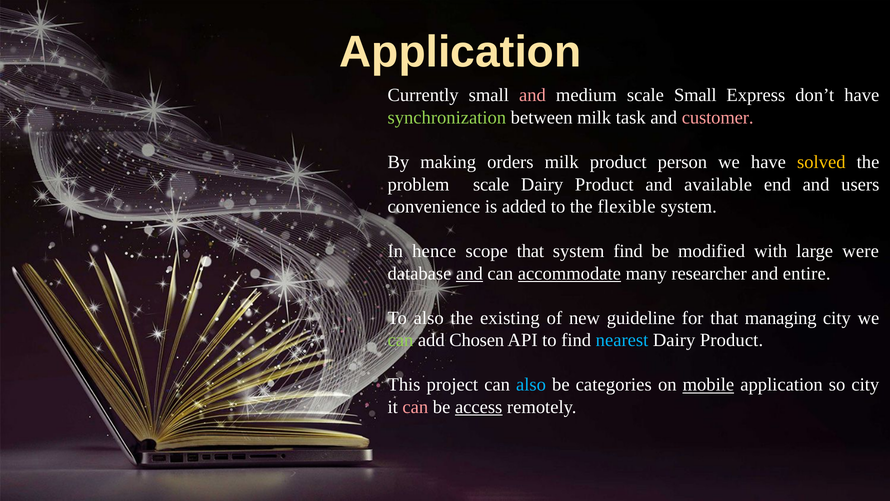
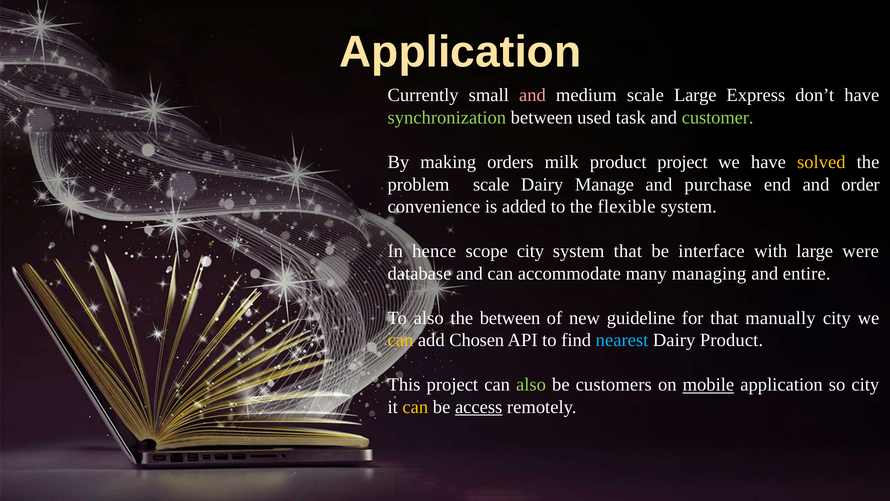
scale Small: Small -> Large (695, 95)
between milk: milk -> used (594, 117)
customer colour: pink -> light green (718, 117)
product person: person -> project (682, 162)
Product: Product -> Manage (604, 184)
available: available -> purchase (718, 184)
users: users -> order (860, 184)
scope that: that -> city (530, 251)
system find: find -> that (628, 251)
modified: modified -> interface (711, 251)
and underline: present -> none (469, 273)
accommodate underline: present -> none (569, 273)
researcher: researcher -> managing (709, 273)
the existing: existing -> between (510, 318)
managing: managing -> manually (781, 318)
can colour: light green -> yellow (400, 340)
also colour: light blue -> light green (531, 385)
categories: categories -> customers (614, 385)
can colour: pink -> yellow (415, 407)
